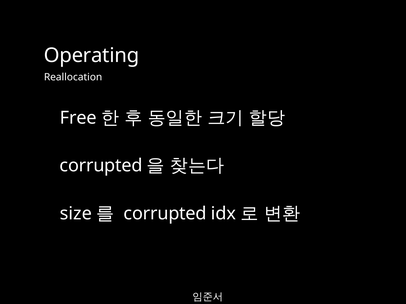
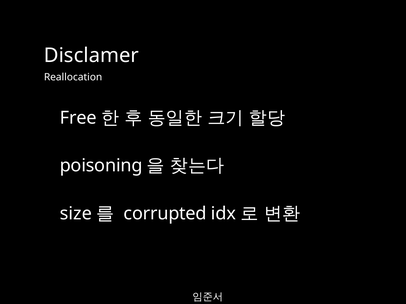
Operating: Operating -> Disclamer (91, 56)
corrupted: corrupted -> poisoning (101, 166)
